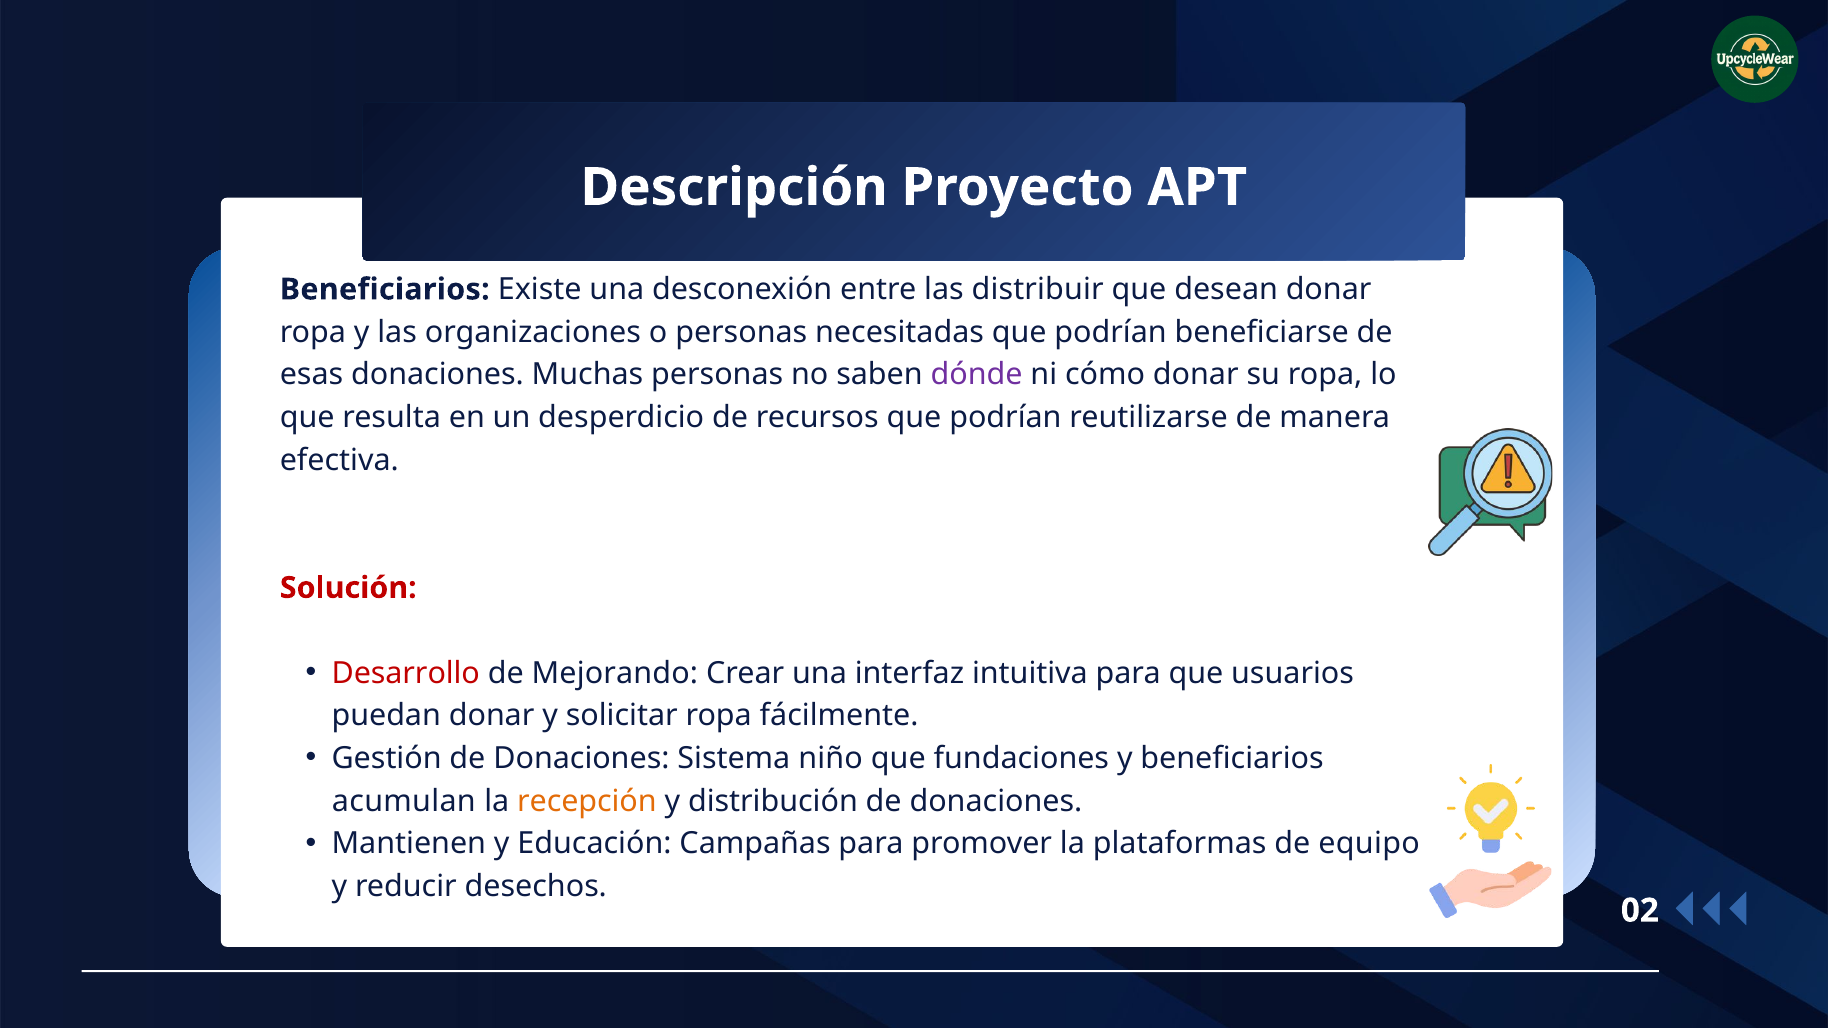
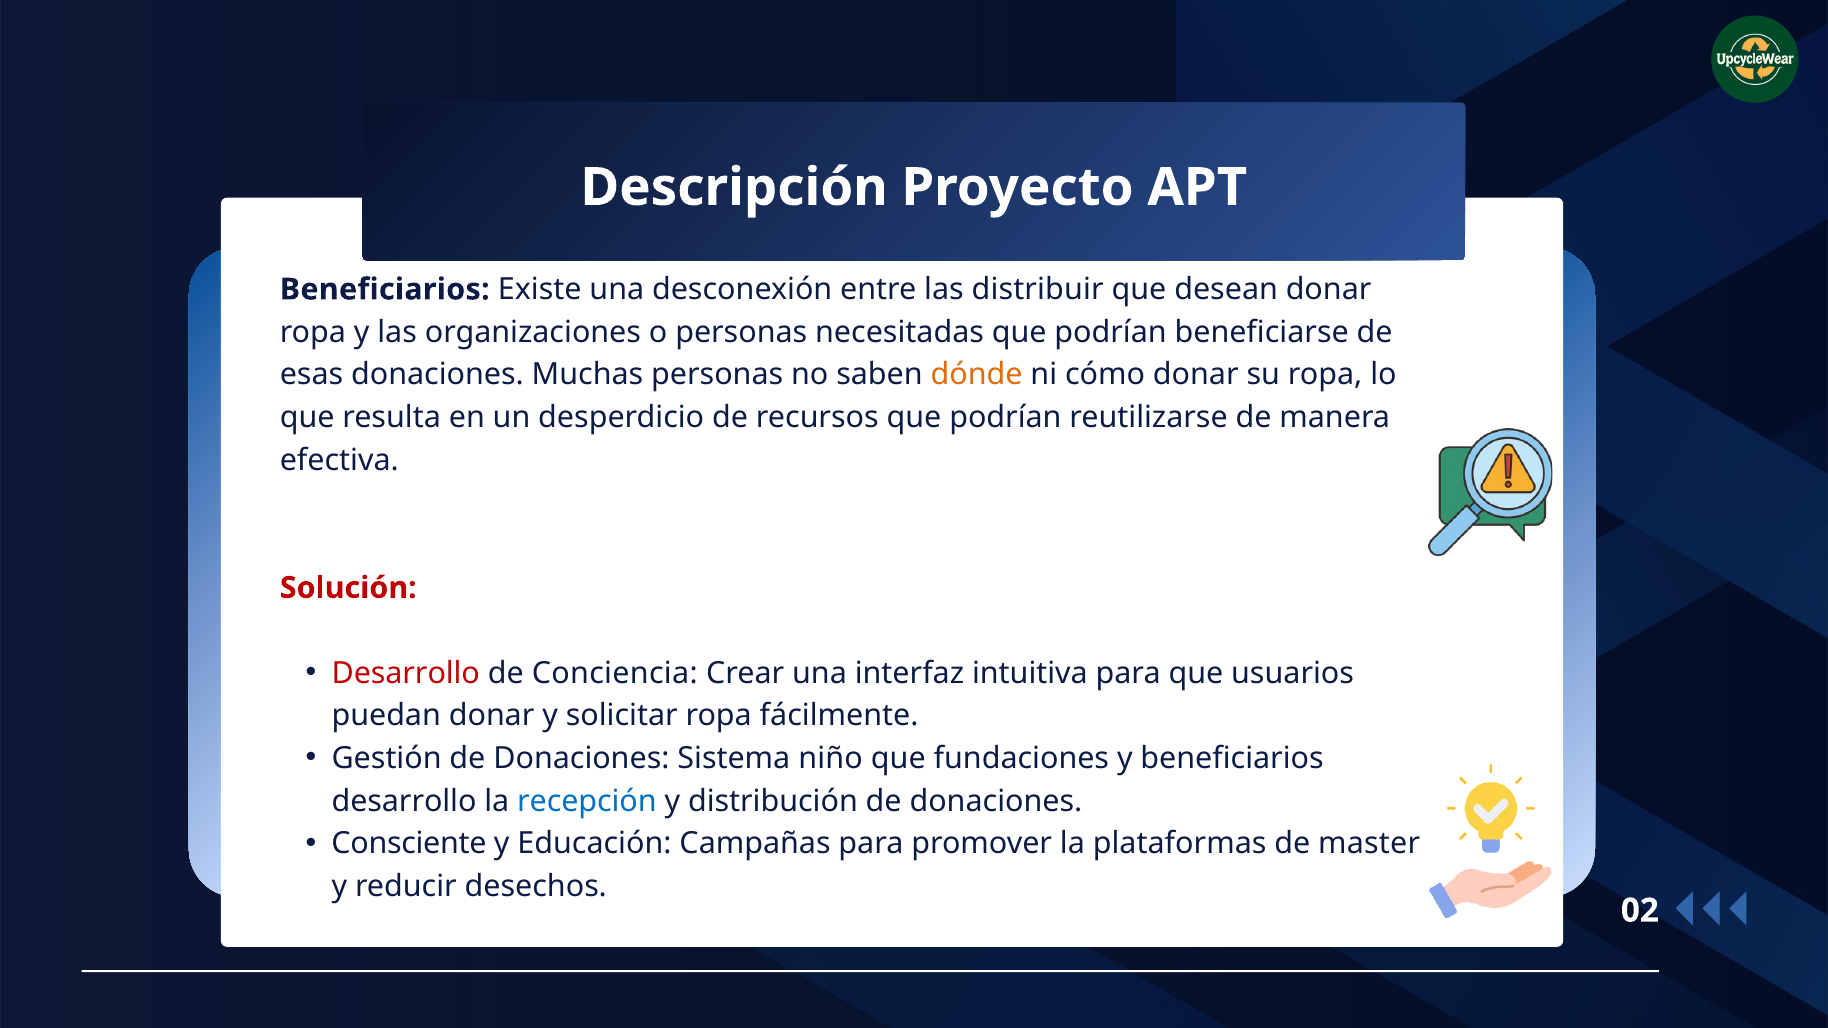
dónde colour: purple -> orange (977, 375)
Mejorando: Mejorando -> Conciencia (615, 673)
acumulan: acumulan -> desarrollo (404, 801)
recepción colour: orange -> blue (587, 801)
Mantienen: Mantienen -> Consciente (409, 844)
equipo: equipo -> master (1369, 844)
